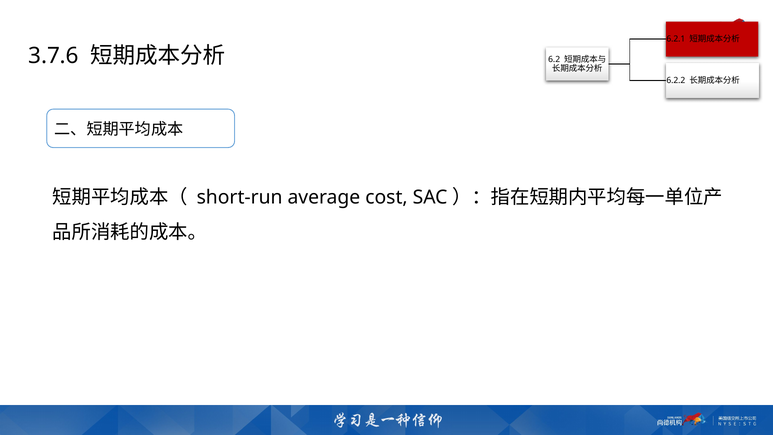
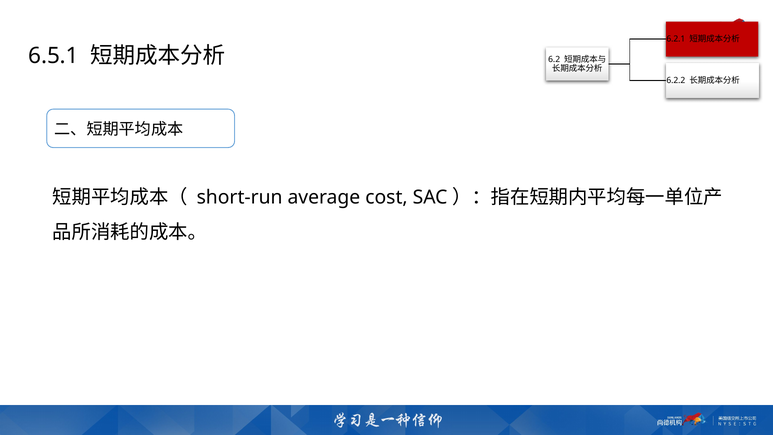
3.7.6: 3.7.6 -> 6.5.1 (54, 56)
